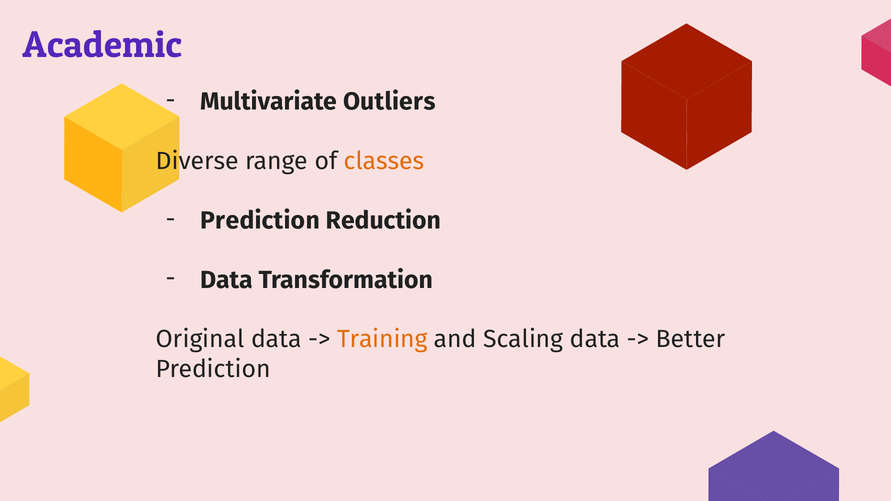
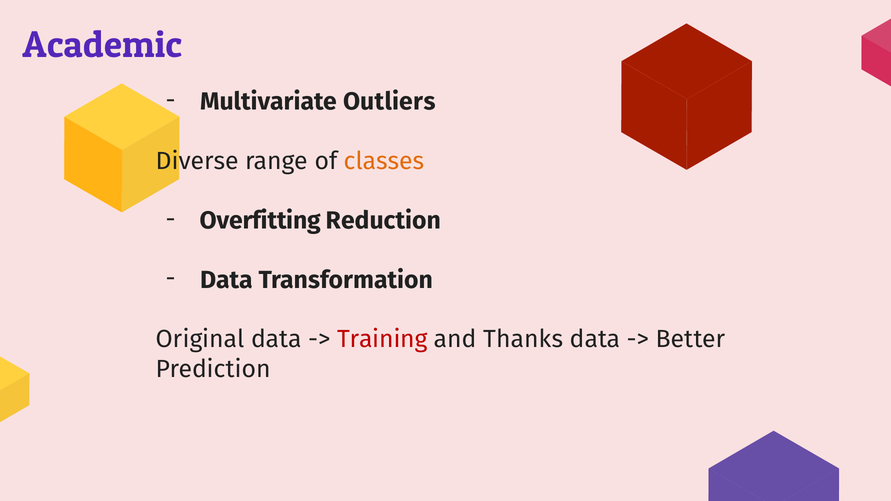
Prediction: Prediction -> Overfitting (260, 221)
Training colour: orange -> red (382, 339)
Scaling: Scaling -> Thanks (523, 339)
